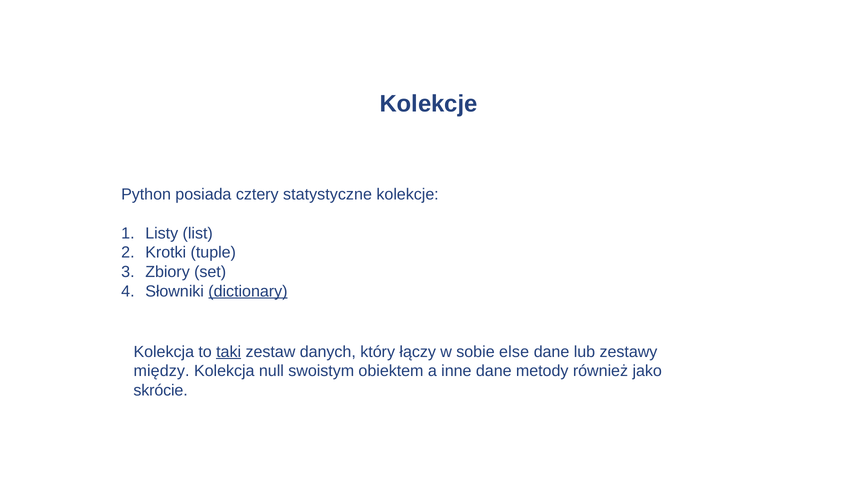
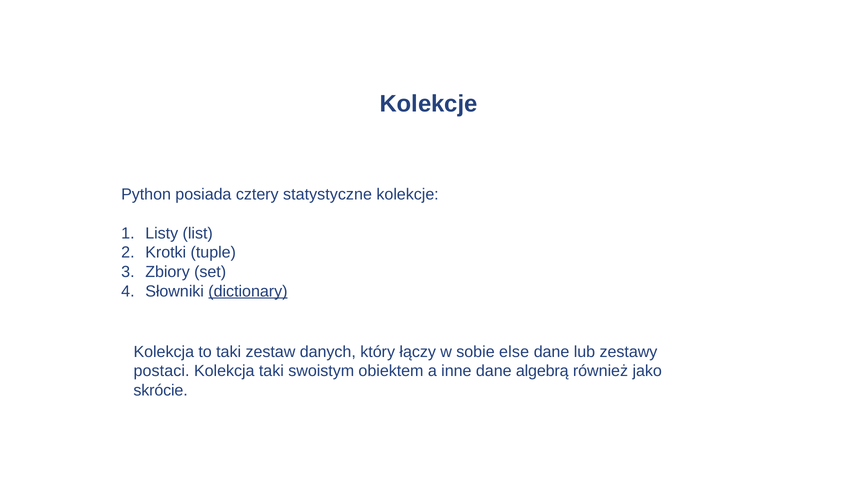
taki underline: present -> none (229, 352)
między: między -> postaci (162, 371)
Kolekcja null: null -> taki (271, 371)
metody: metody -> algebrą (542, 371)
